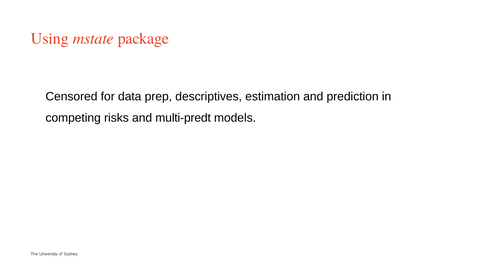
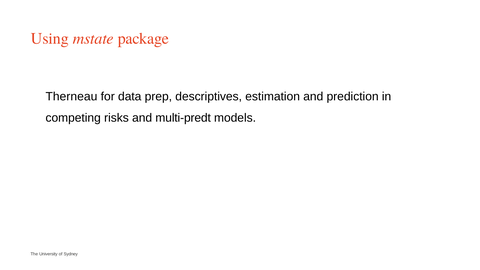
Censored: Censored -> Therneau (71, 96)
